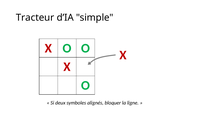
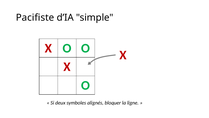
Tracteur: Tracteur -> Pacifiste (35, 18)
